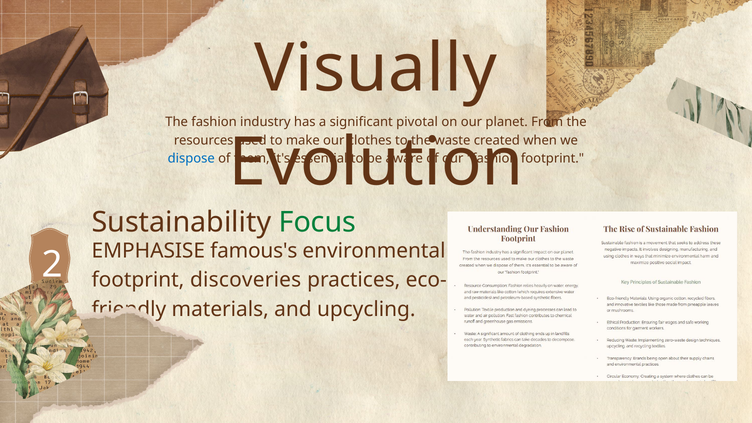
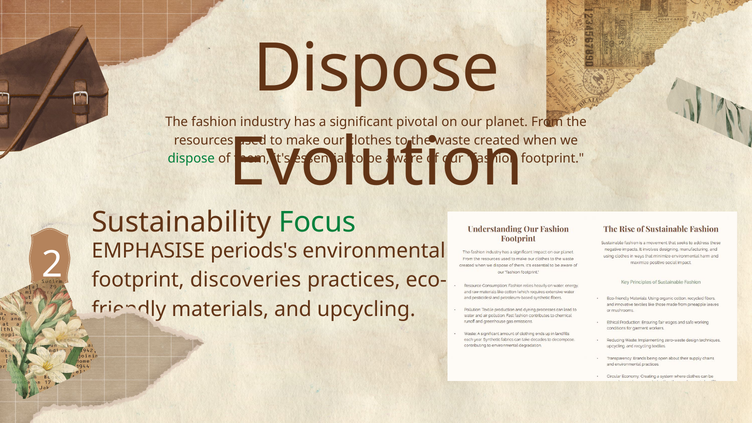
Visually: Visually -> Dispose (376, 68)
dispose colour: blue -> green (191, 159)
famous's: famous's -> periods's (254, 251)
